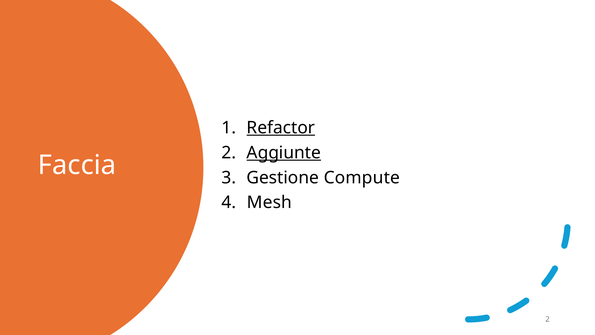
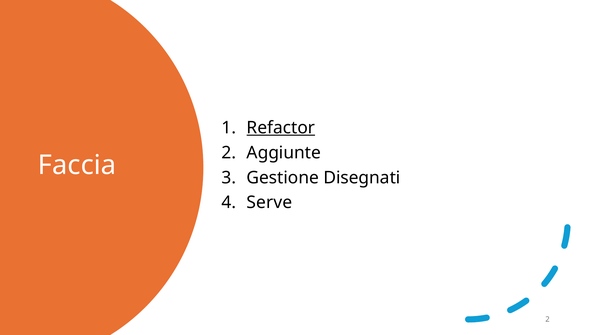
Aggiunte underline: present -> none (284, 153)
Compute: Compute -> Disegnati (362, 177)
Mesh: Mesh -> Serve (269, 202)
